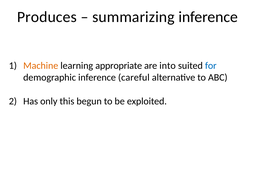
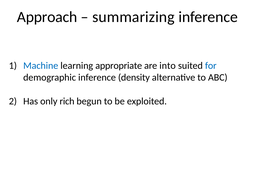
Produces: Produces -> Approach (47, 17)
Machine colour: orange -> blue (41, 66)
careful: careful -> density (134, 78)
this: this -> rich (67, 101)
